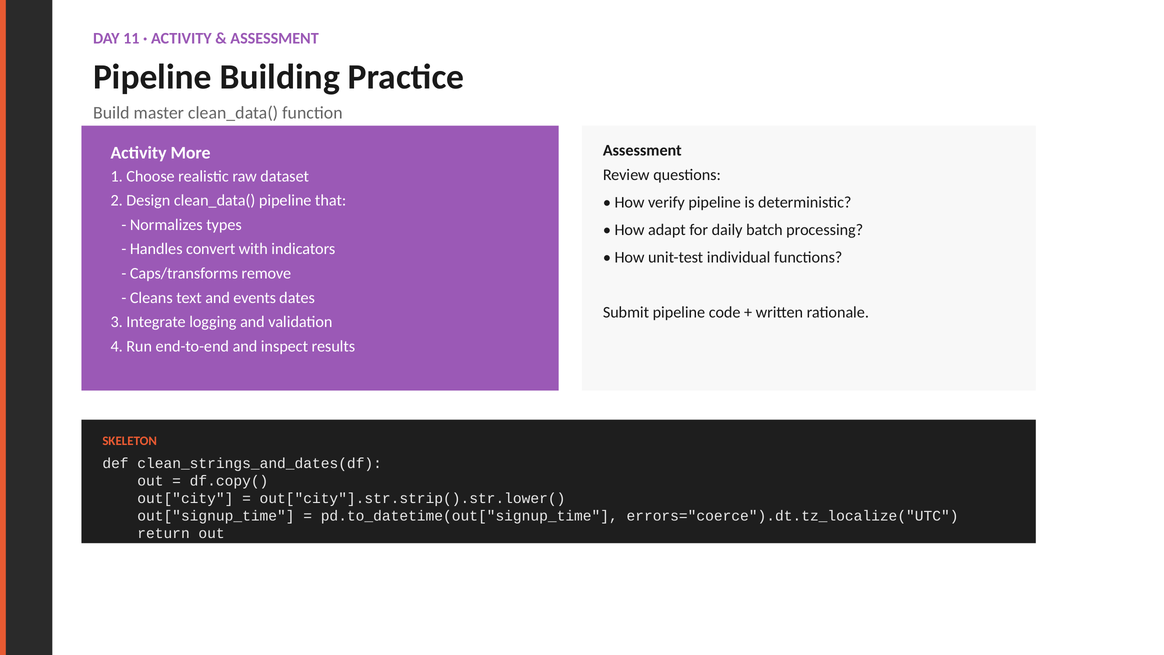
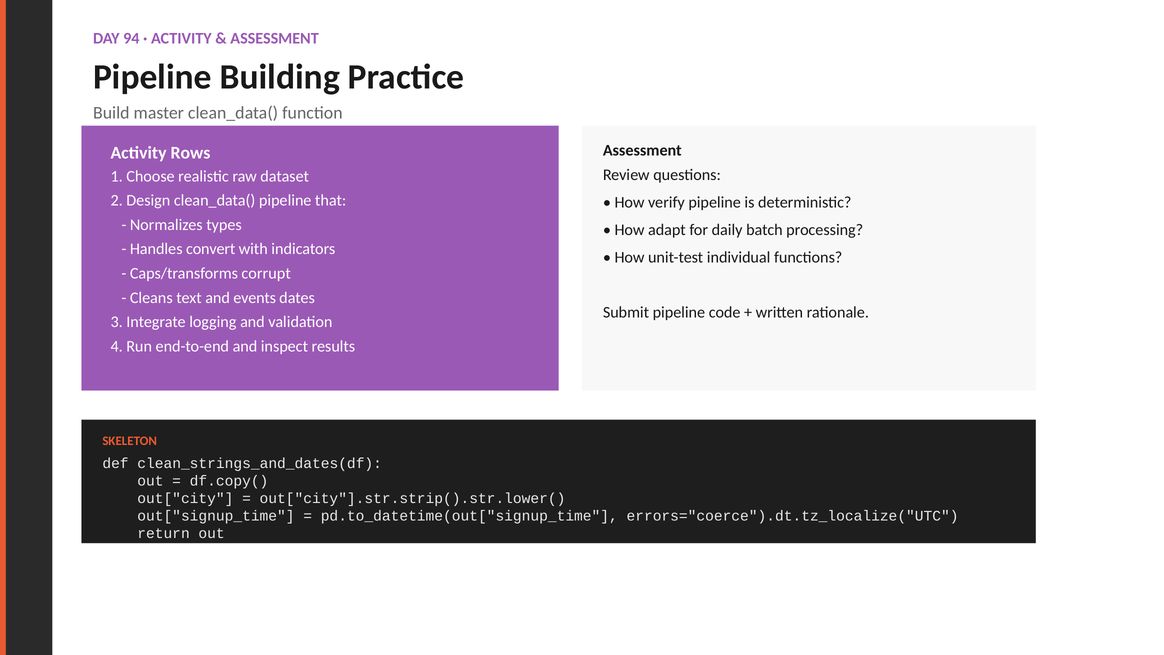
11: 11 -> 94 (131, 38)
More: More -> Rows (190, 153)
remove: remove -> corrupt (266, 273)
